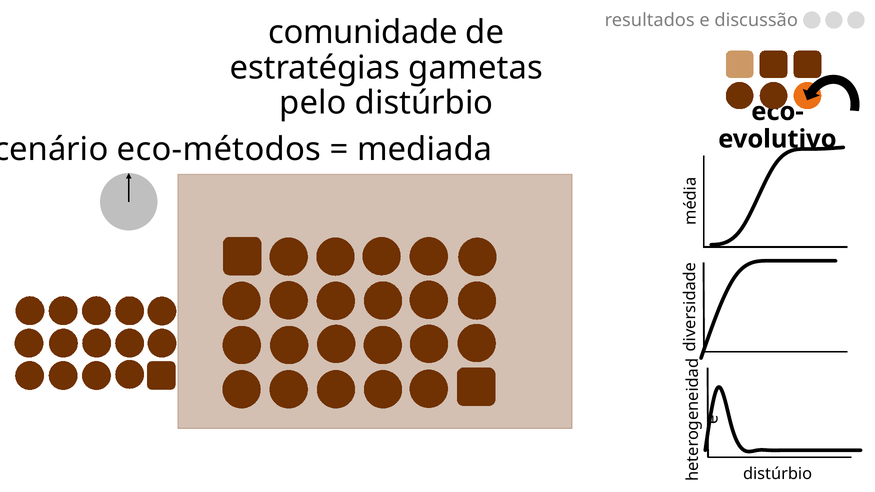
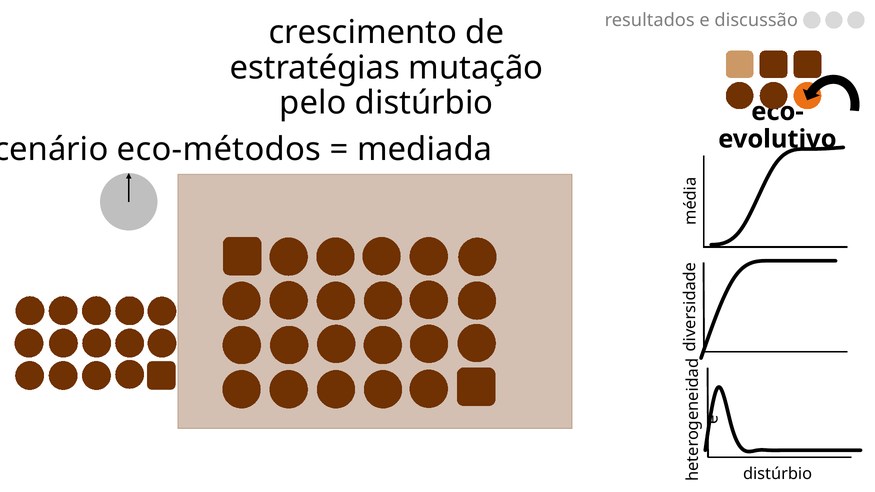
comunidade: comunidade -> crescimento (363, 32)
gametas: gametas -> mutação (476, 68)
